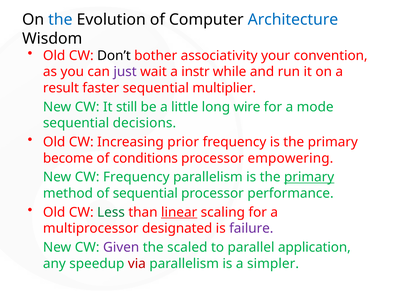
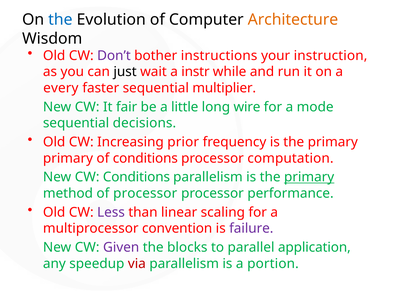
Architecture colour: blue -> orange (293, 20)
Don’t colour: black -> purple (114, 56)
associativity: associativity -> instructions (219, 56)
convention: convention -> instruction (331, 56)
just colour: purple -> black (125, 72)
result: result -> every (61, 88)
still: still -> fair (127, 107)
become: become -> primary (68, 158)
empowering: empowering -> computation (290, 158)
CW Frequency: Frequency -> Conditions (136, 177)
of sequential: sequential -> processor (145, 194)
Less colour: green -> purple (111, 213)
linear underline: present -> none (179, 213)
designated: designated -> convention (177, 229)
scaled: scaled -> blocks (187, 248)
simpler: simpler -> portion (273, 264)
